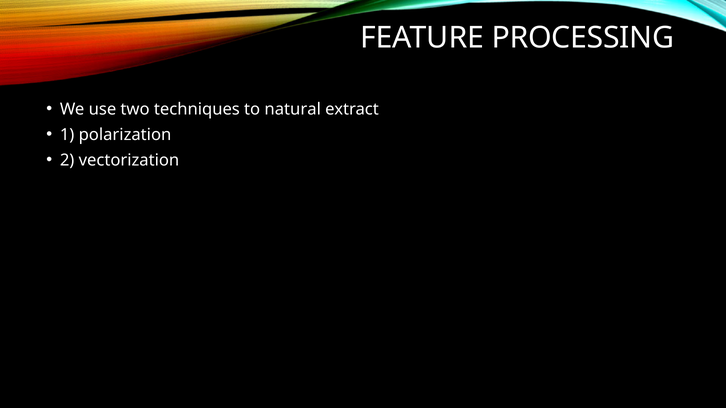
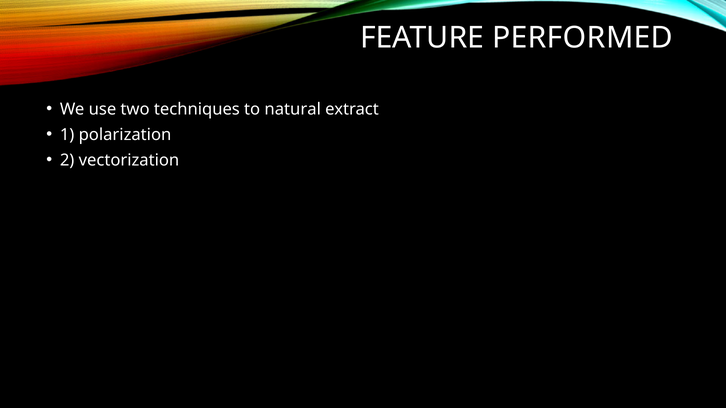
PROCESSING: PROCESSING -> PERFORMED (583, 38)
